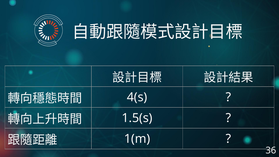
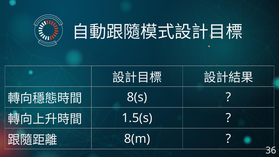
4(s: 4(s -> 8(s (137, 97)
1(m: 1(m -> 8(m (137, 139)
